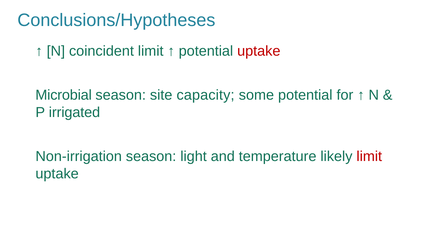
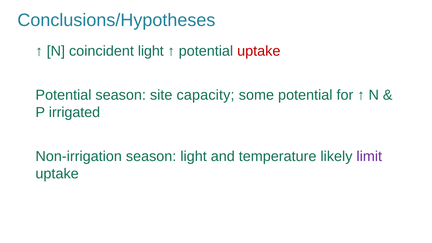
coincident limit: limit -> light (151, 51)
Microbial: Microbial -> Potential (64, 95)
limit colour: red -> purple (369, 156)
